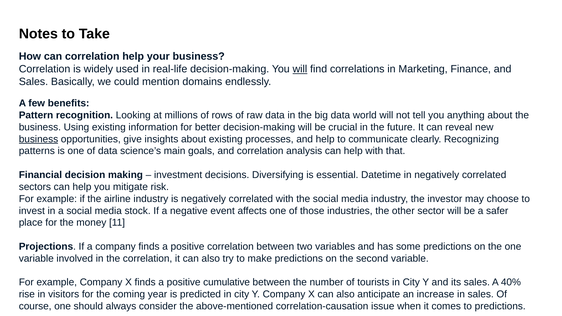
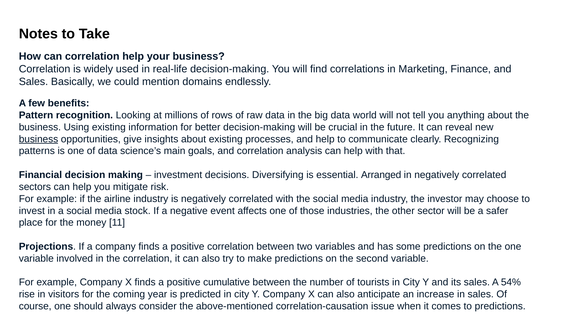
will underline: present -> none (300, 69)
Datetime: Datetime -> Arranged (381, 175)
40%: 40% -> 54% (511, 282)
